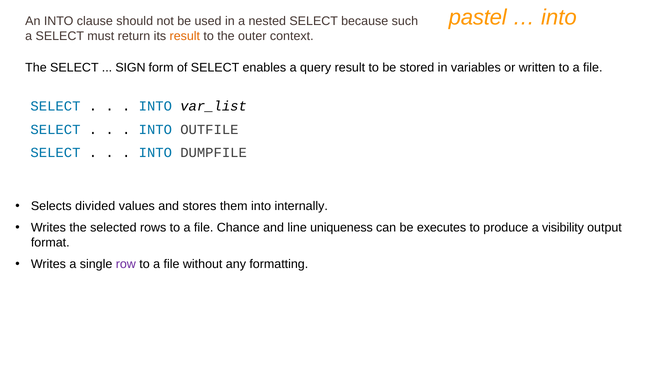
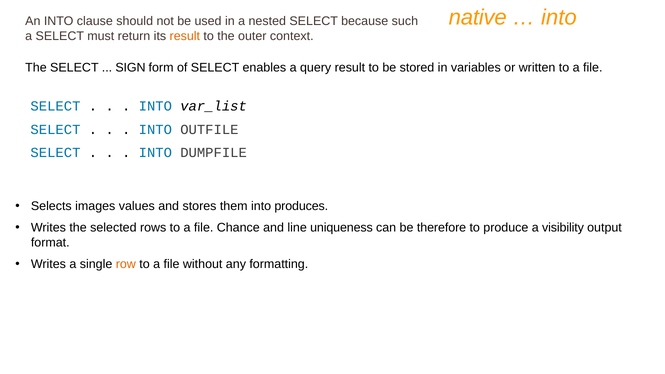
pastel: pastel -> native (478, 17)
divided: divided -> images (95, 206)
internally: internally -> produces (301, 206)
executes: executes -> therefore (442, 228)
row colour: purple -> orange (126, 264)
